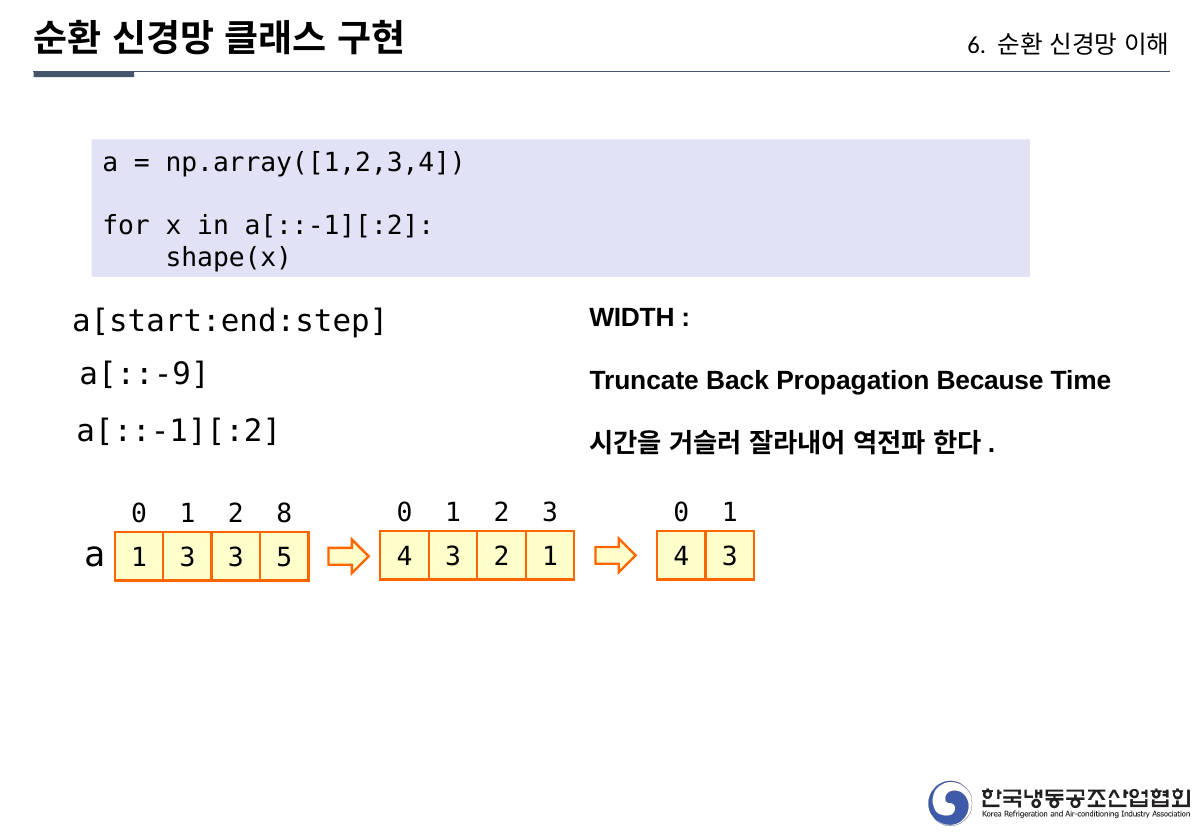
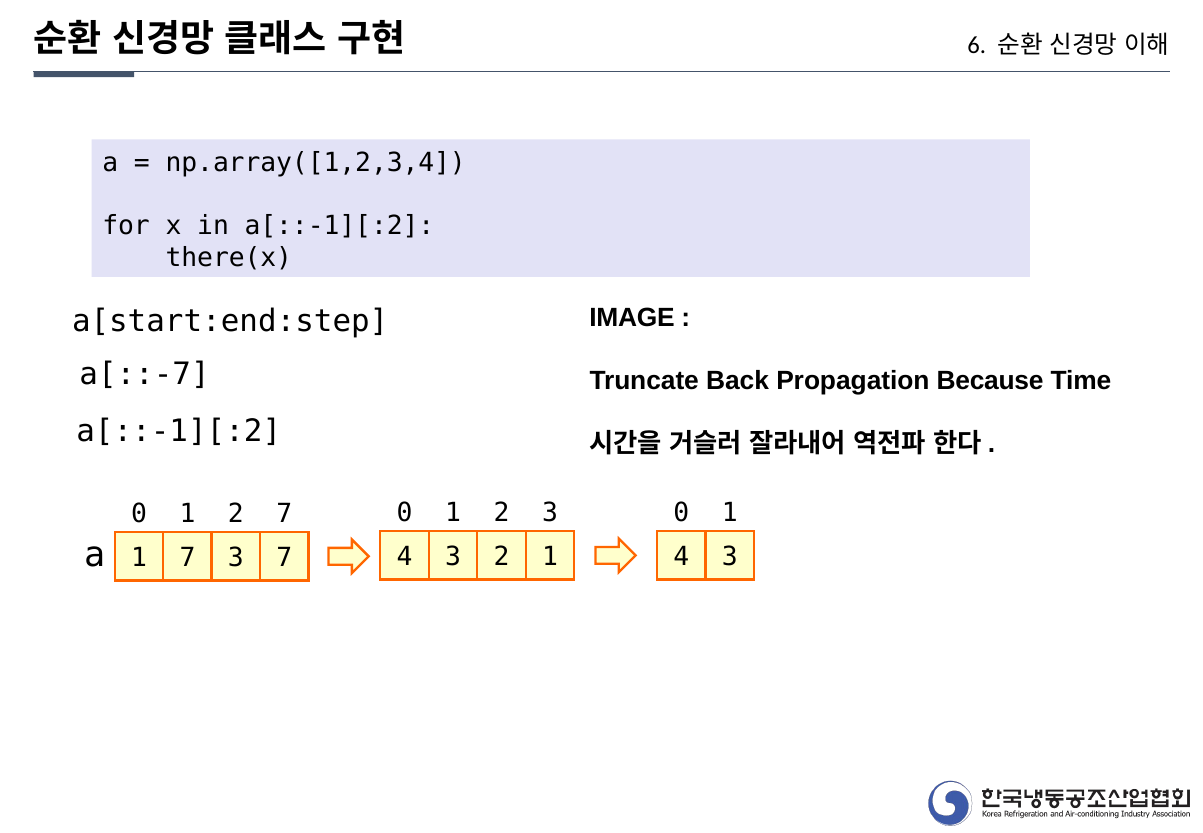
shape(x: shape(x -> there(x (229, 257)
WIDTH: WIDTH -> IMAGE (632, 317)
a[::-9: a[::-9 -> a[::-7 (145, 374)
2 8: 8 -> 7 (284, 514)
1 3: 3 -> 7 (187, 558)
3 5: 5 -> 7 (284, 558)
